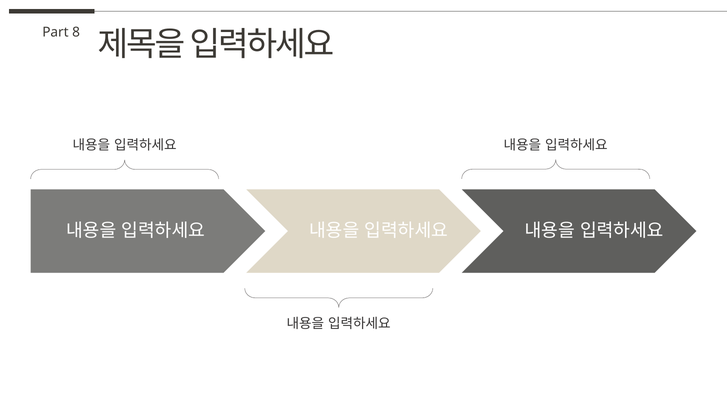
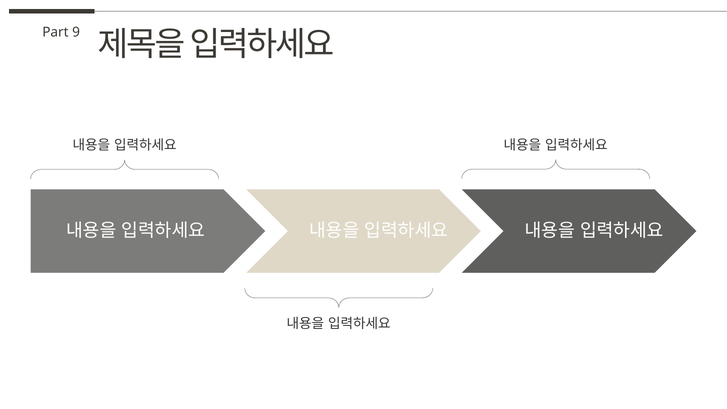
8: 8 -> 9 (76, 32)
